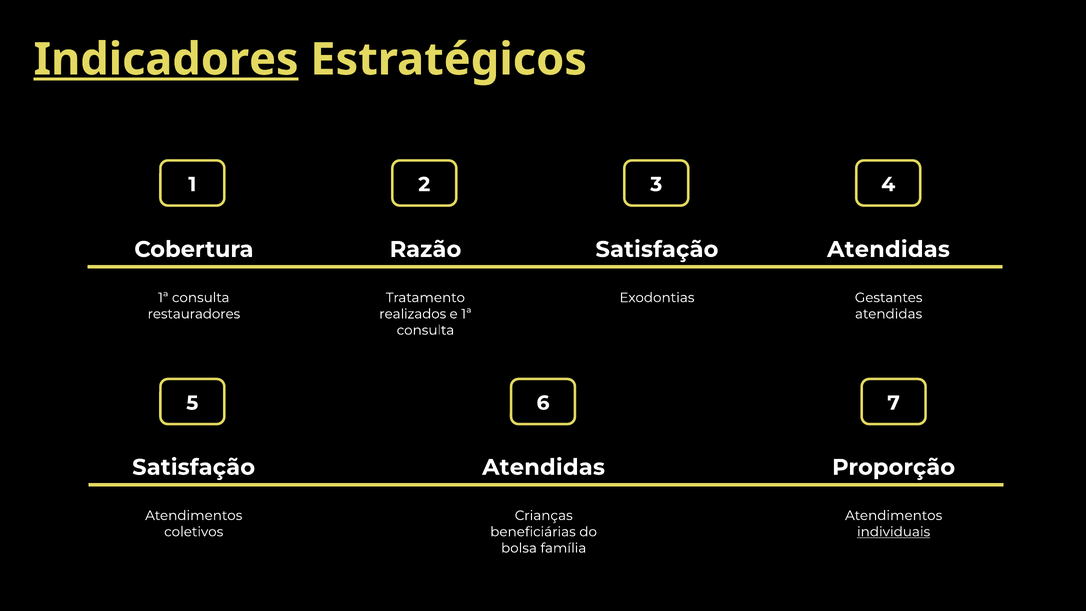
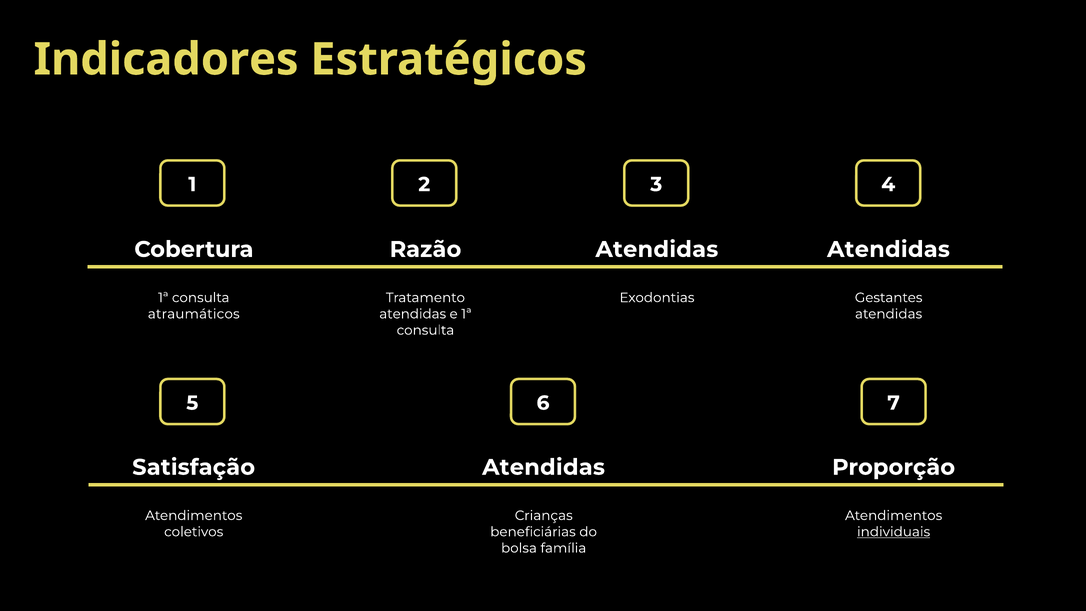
Indicadores underline: present -> none (166, 60)
Satisfação: Satisfação -> Atendidas (657, 249)
restauradores: restauradores -> atraumáticos (194, 314)
realizados: realizados -> atendidas (413, 314)
